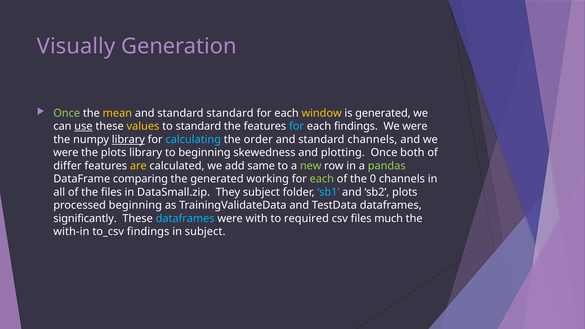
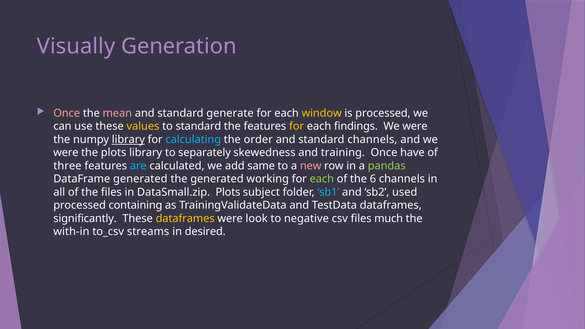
Once colour: light green -> pink (67, 113)
mean colour: yellow -> pink (117, 113)
standard standard: standard -> generate (230, 113)
is generated: generated -> processed (383, 113)
use underline: present -> none (83, 126)
for colour: light blue -> yellow (297, 126)
to beginning: beginning -> separately (205, 153)
plotting: plotting -> training (343, 153)
both: both -> have (412, 153)
differ: differ -> three (67, 166)
are colour: yellow -> light blue (138, 166)
new colour: light green -> pink (311, 166)
DataFrame comparing: comparing -> generated (140, 179)
0: 0 -> 6 (373, 179)
DataSmall.zip They: They -> Plots (228, 192)
sb2 plots: plots -> used (405, 192)
processed beginning: beginning -> containing (135, 205)
dataframes colour: light blue -> yellow (185, 219)
with: with -> look (257, 219)
required: required -> negative (306, 219)
to_csv findings: findings -> streams (148, 232)
in subject: subject -> desired (205, 232)
